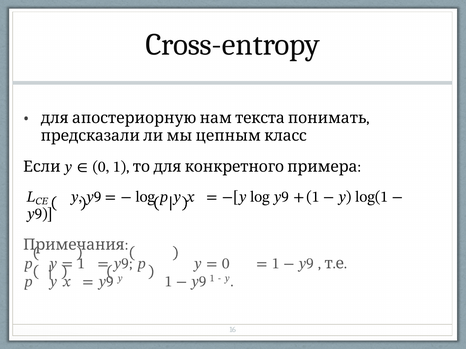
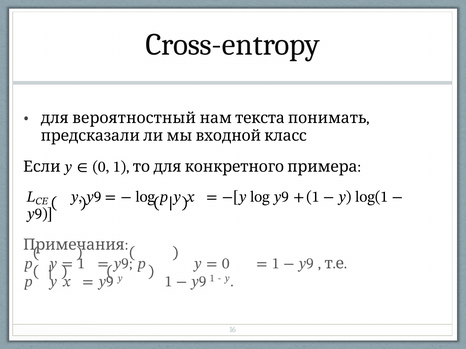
апостериорную: апостериорную -> вероятностный (134, 118)
цепным: цепным -> входной (228, 136)
